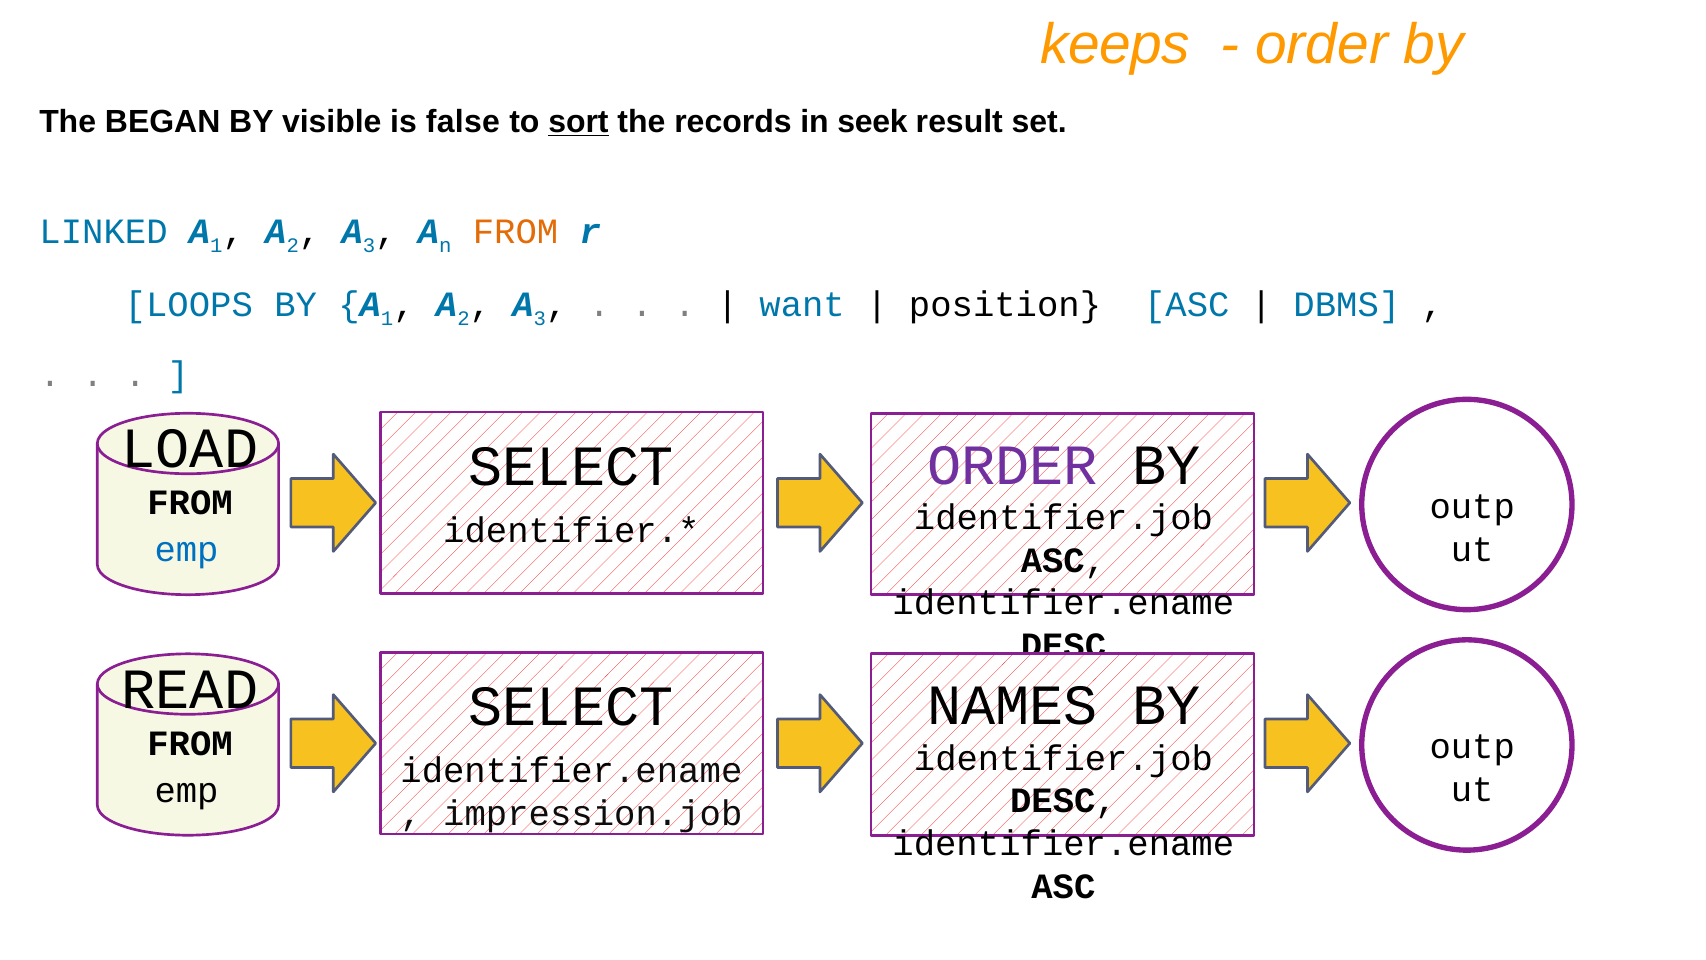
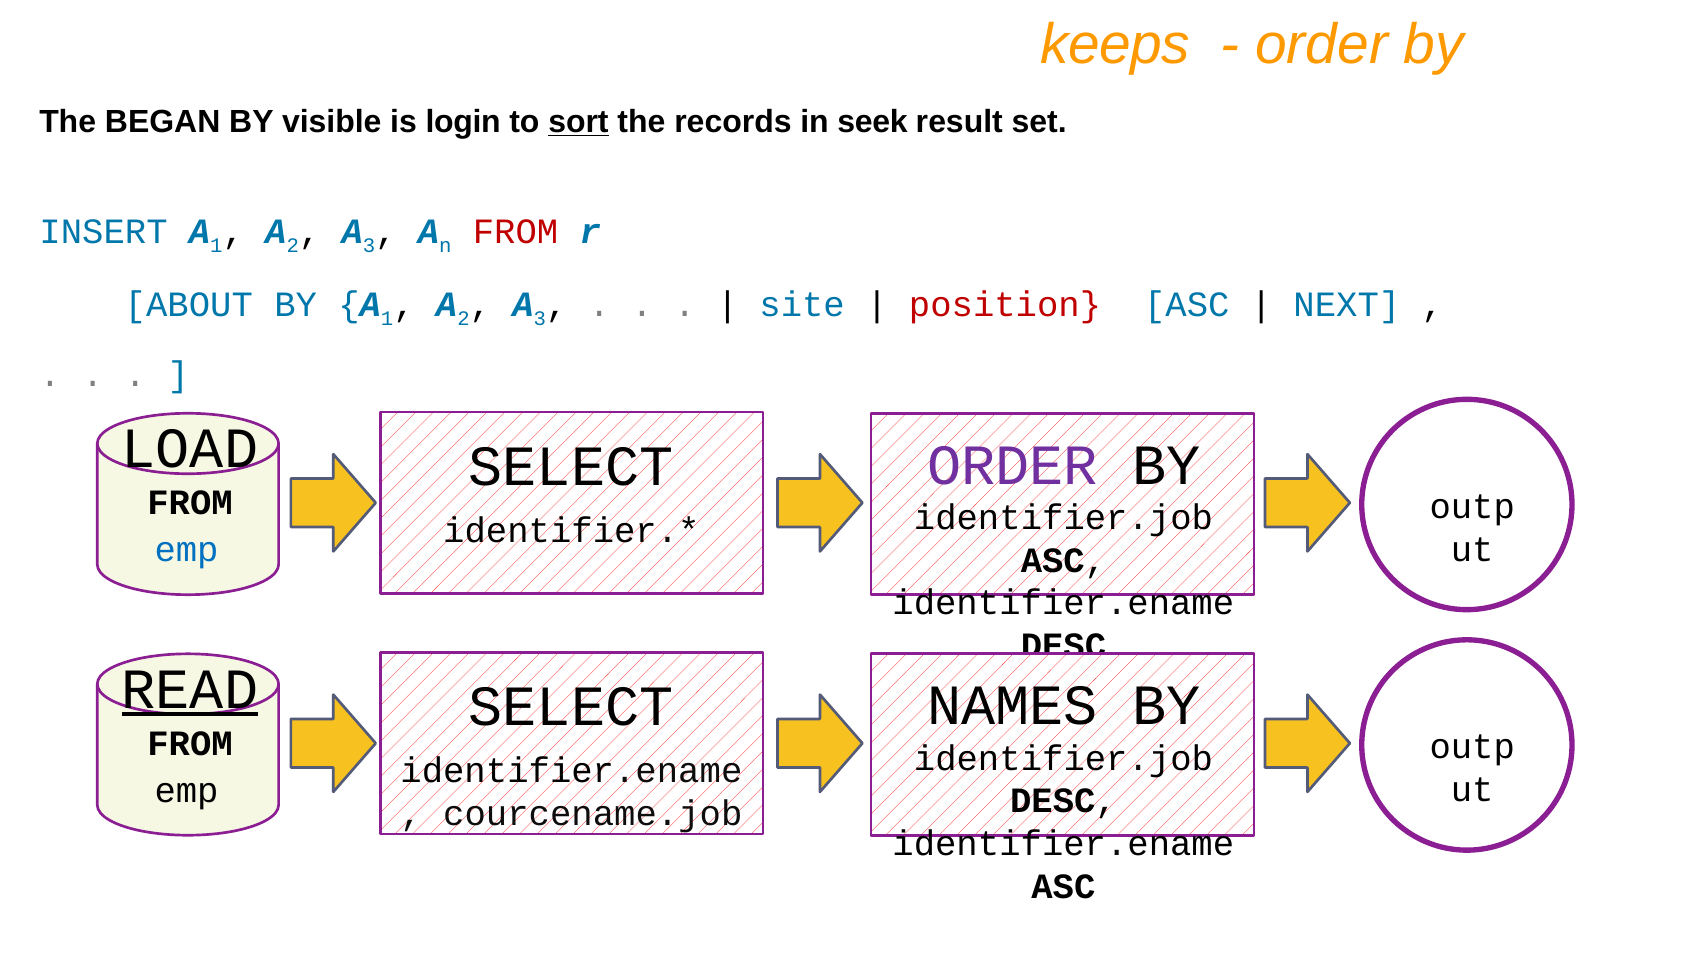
false: false -> login (463, 122)
LINKED: LINKED -> INSERT (103, 232)
FROM colour: orange -> red (516, 232)
LOOPS: LOOPS -> ABOUT (189, 305)
want: want -> site (802, 305)
position colour: black -> red (1005, 305)
DBMS: DBMS -> NEXT (1347, 305)
READ underline: none -> present (190, 689)
impression.job: impression.job -> courcename.job (593, 813)
